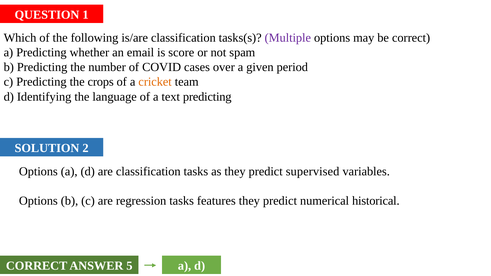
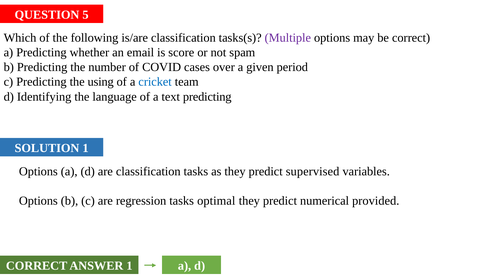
1: 1 -> 5 (85, 15)
crops: crops -> using (101, 82)
cricket colour: orange -> blue (155, 82)
SOLUTION 2: 2 -> 1 (85, 148)
features: features -> optimal (216, 201)
historical: historical -> provided (376, 201)
ANSWER 5: 5 -> 1 (129, 266)
